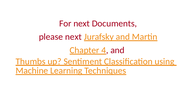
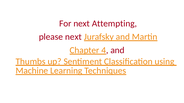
Documents: Documents -> Attempting (114, 24)
